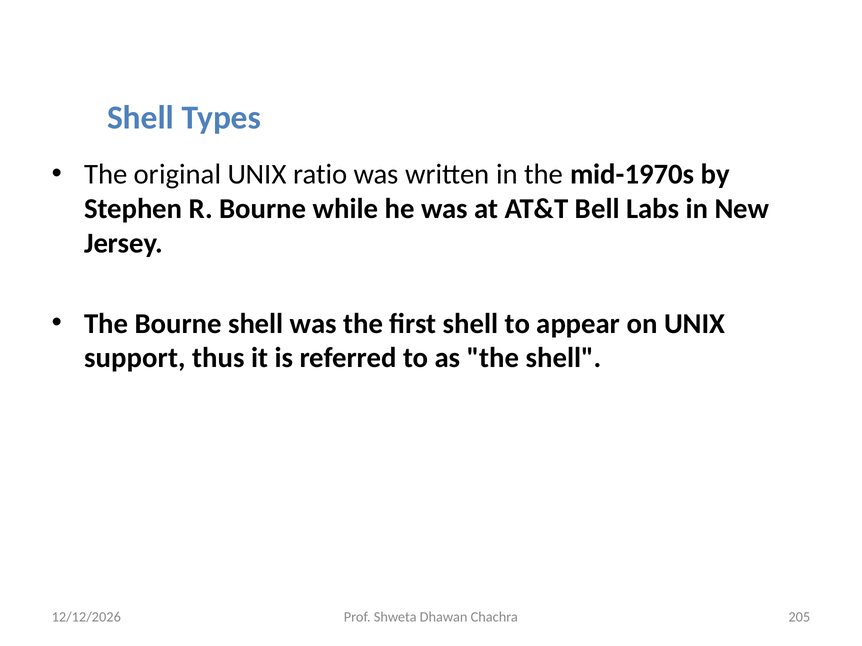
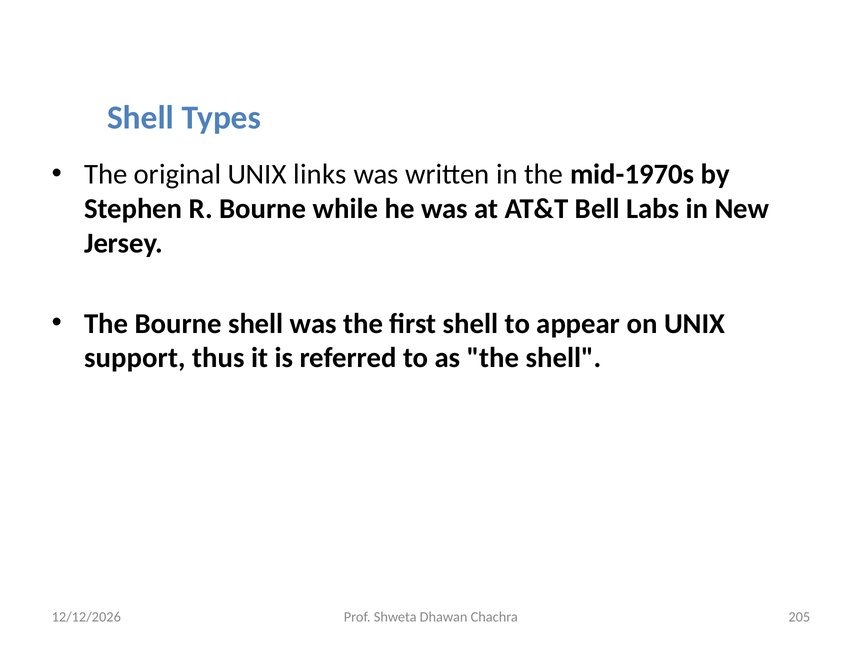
ratio: ratio -> links (320, 174)
